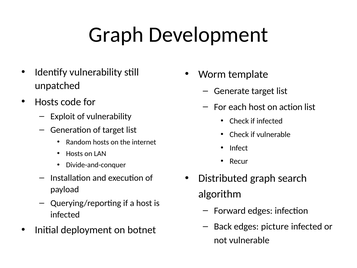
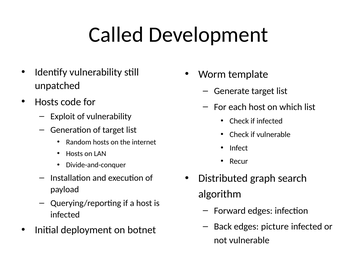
Graph: Graph -> Called (116, 35)
action: action -> which (291, 107)
